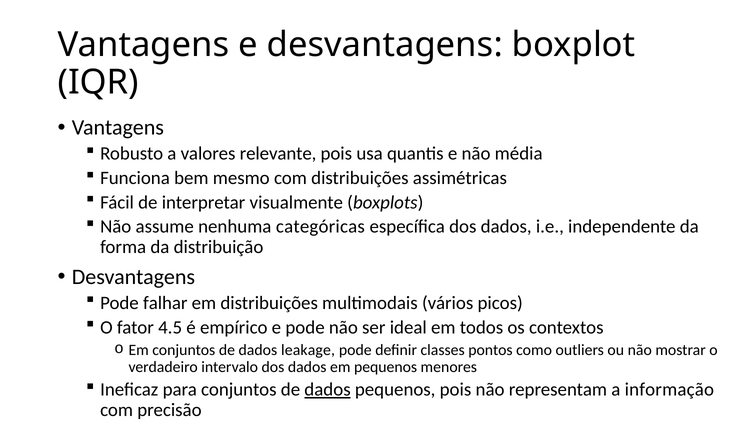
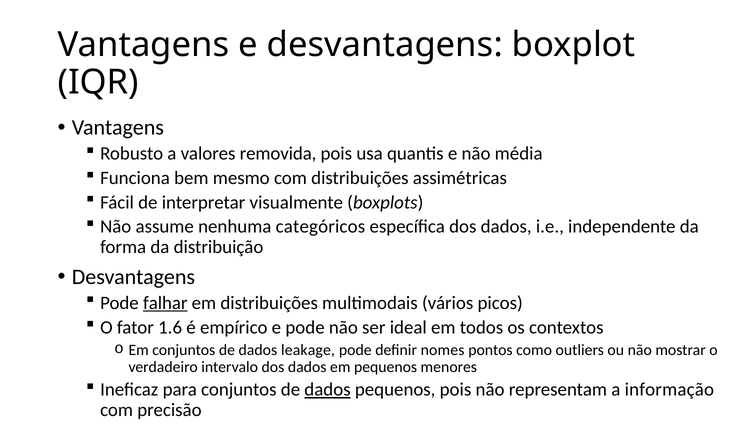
relevante: relevante -> removida (278, 154)
categóricas: categóricas -> categóricos (320, 227)
falhar underline: none -> present (165, 303)
4.5: 4.5 -> 1.6 (170, 328)
classes: classes -> nomes (443, 350)
